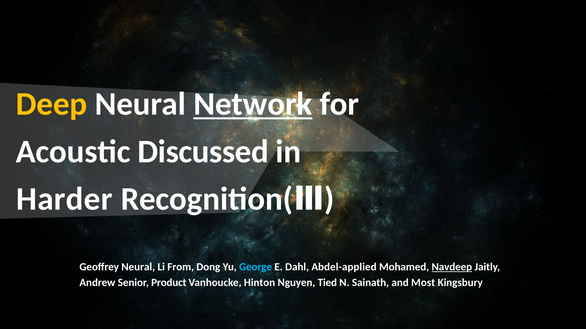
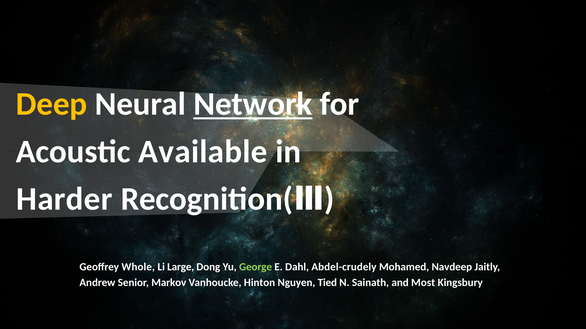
Discussed: Discussed -> Available (203, 152)
Geoffrey Neural: Neural -> Whole (138, 267)
From: From -> Large (181, 267)
George colour: light blue -> light green (256, 267)
Abdel-applied: Abdel-applied -> Abdel-crudely (344, 267)
Navdeep underline: present -> none (452, 267)
Product: Product -> Markov (169, 283)
